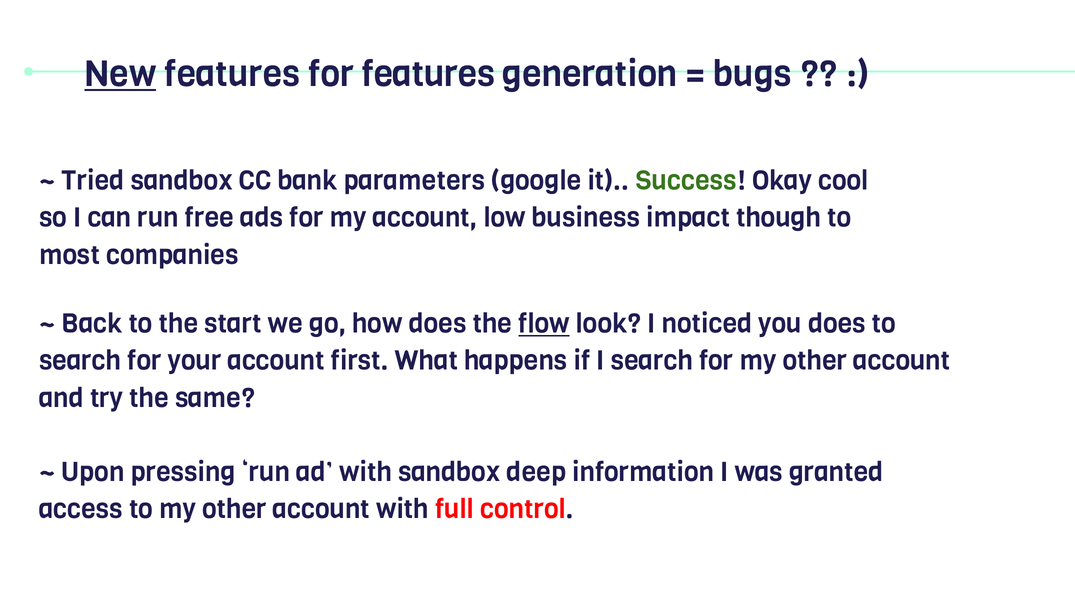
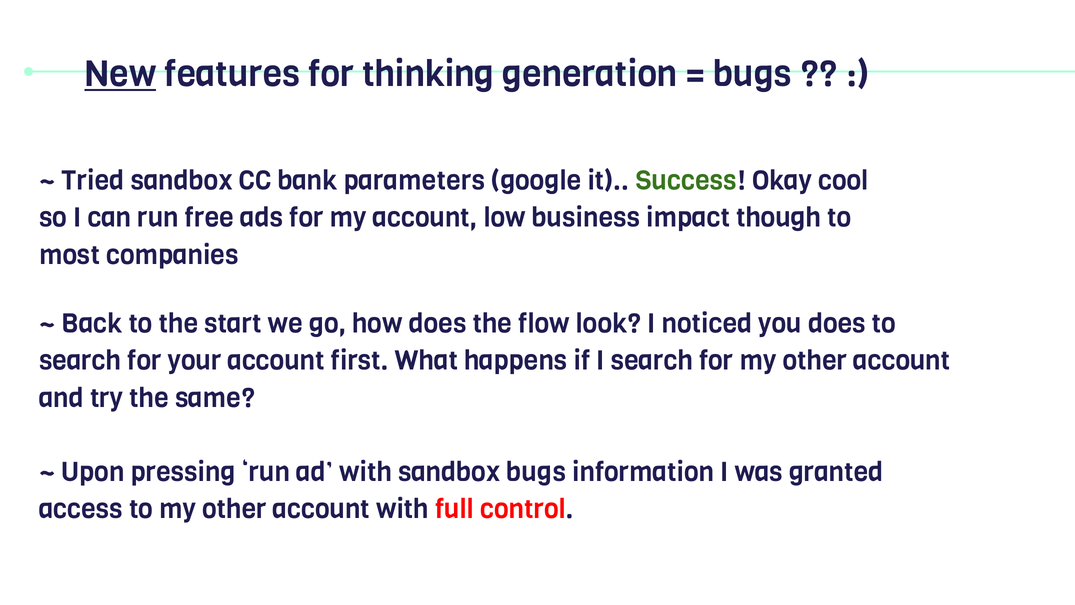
for features: features -> thinking (428, 75)
flow underline: present -> none (544, 324)
sandbox deep: deep -> bugs (536, 472)
